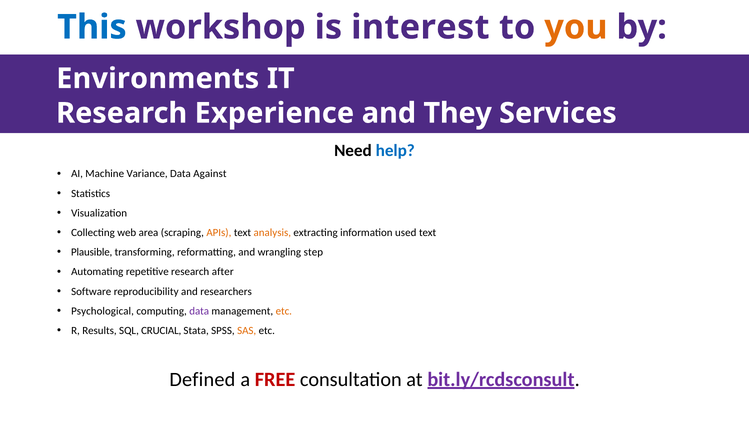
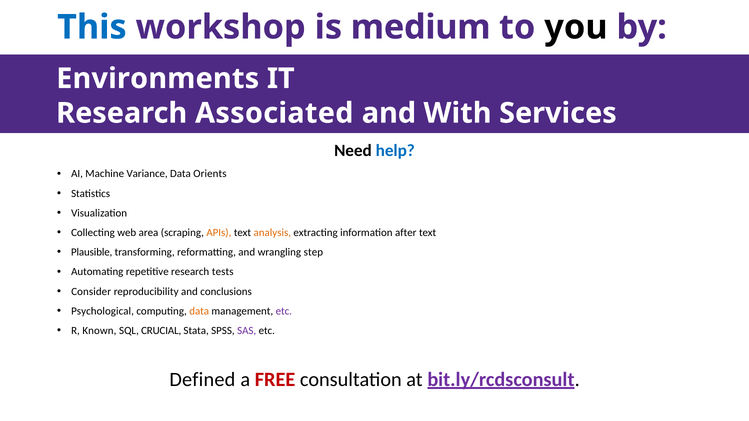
interest: interest -> medium (421, 27)
you colour: orange -> black (576, 27)
Experience: Experience -> Associated (274, 113)
They: They -> With (458, 113)
Against: Against -> Orients (210, 174)
used: used -> after (406, 233)
after: after -> tests (223, 272)
Software: Software -> Consider (91, 292)
researchers: researchers -> conclusions (226, 292)
data colour: purple -> orange (199, 311)
etc colour: orange -> purple (284, 311)
Results: Results -> Known (99, 331)
SAS colour: orange -> purple (247, 331)
